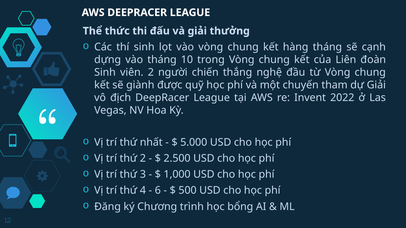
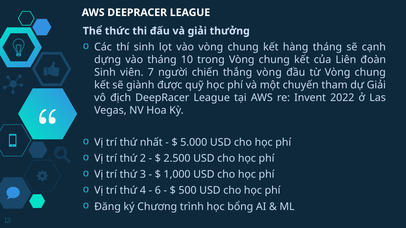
viên 2: 2 -> 7 (151, 72)
thắng nghệ: nghệ -> vòng (269, 72)
